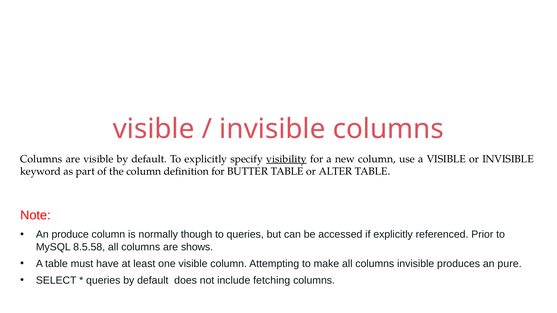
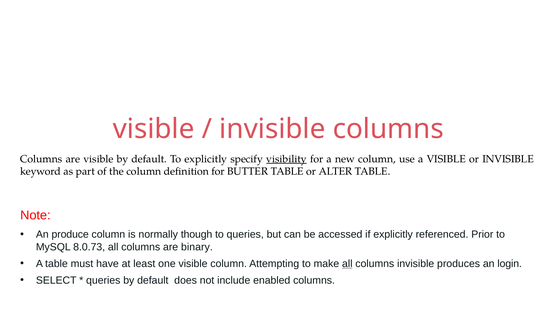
8.5.58: 8.5.58 -> 8.0.73 (89, 247)
shows: shows -> binary (197, 247)
all underline: none -> present (347, 264)
pure: pure -> login (510, 264)
fetching: fetching -> enabled (272, 281)
